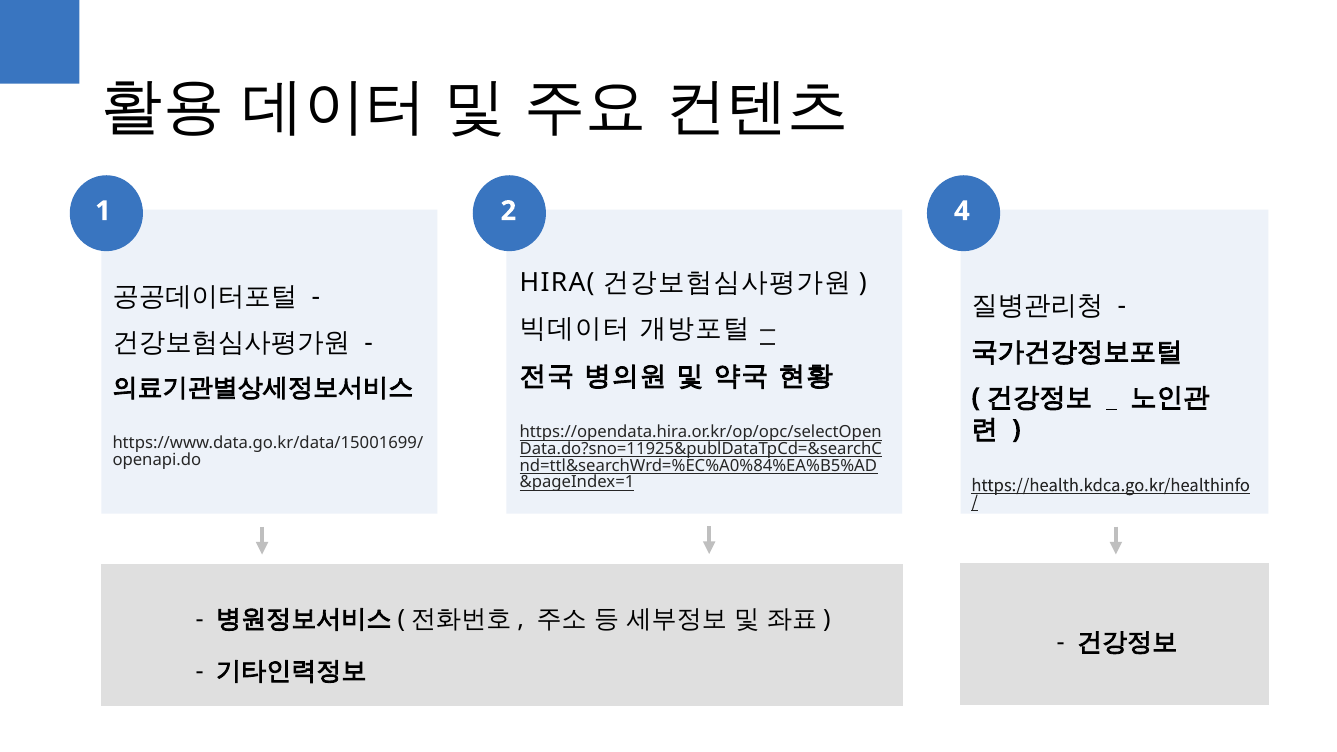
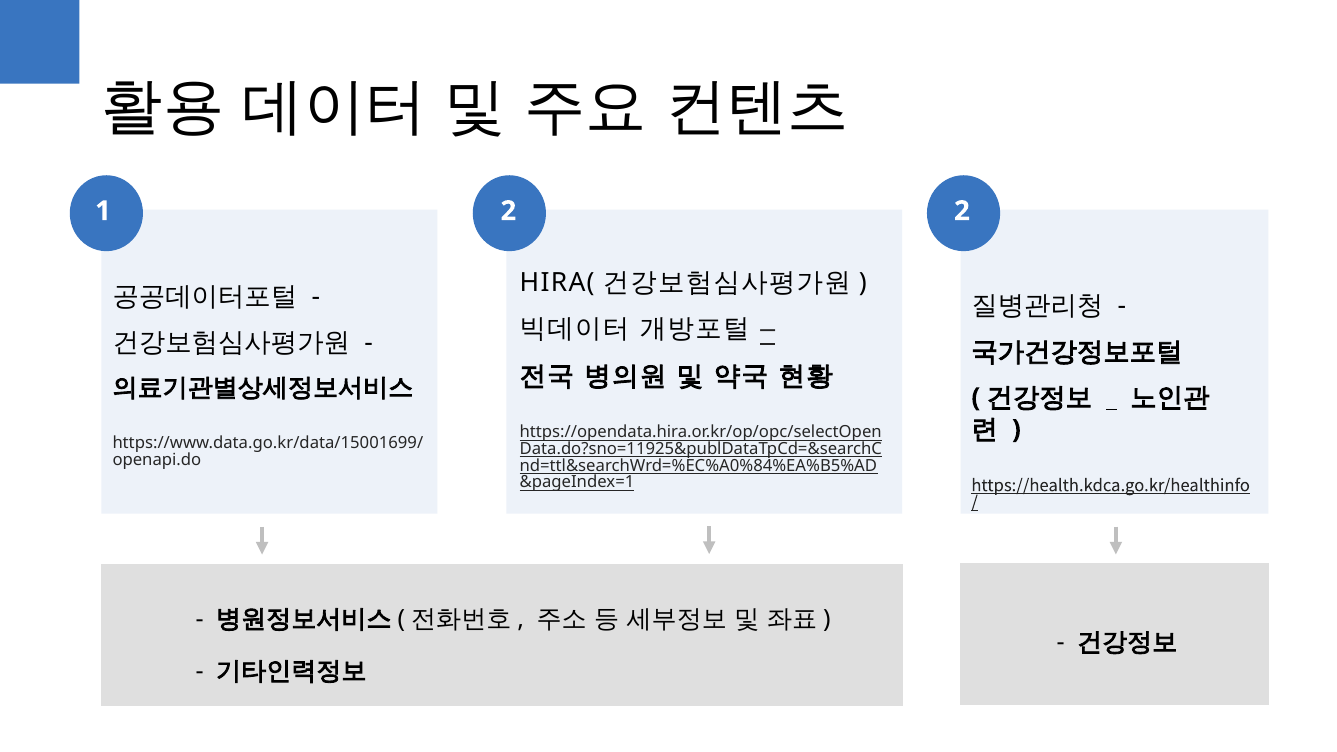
2 4: 4 -> 2 (962, 211)
